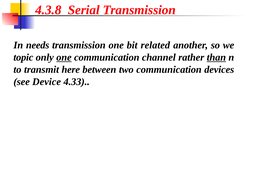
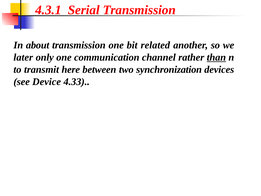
4.3.8: 4.3.8 -> 4.3.1 (48, 10)
needs: needs -> about (38, 45)
topic: topic -> later (23, 57)
one underline: present -> none (64, 57)
two communication: communication -> synchronization (169, 69)
